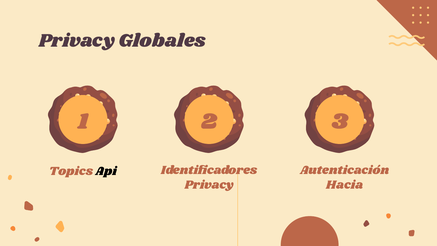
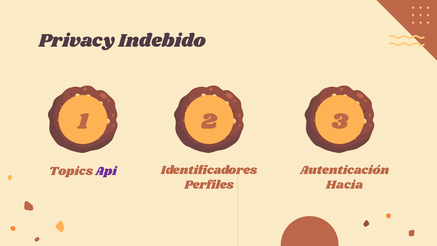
Globales: Globales -> Indebido (162, 41)
Api colour: black -> purple (106, 171)
Privacy: Privacy -> Perfiles (209, 185)
